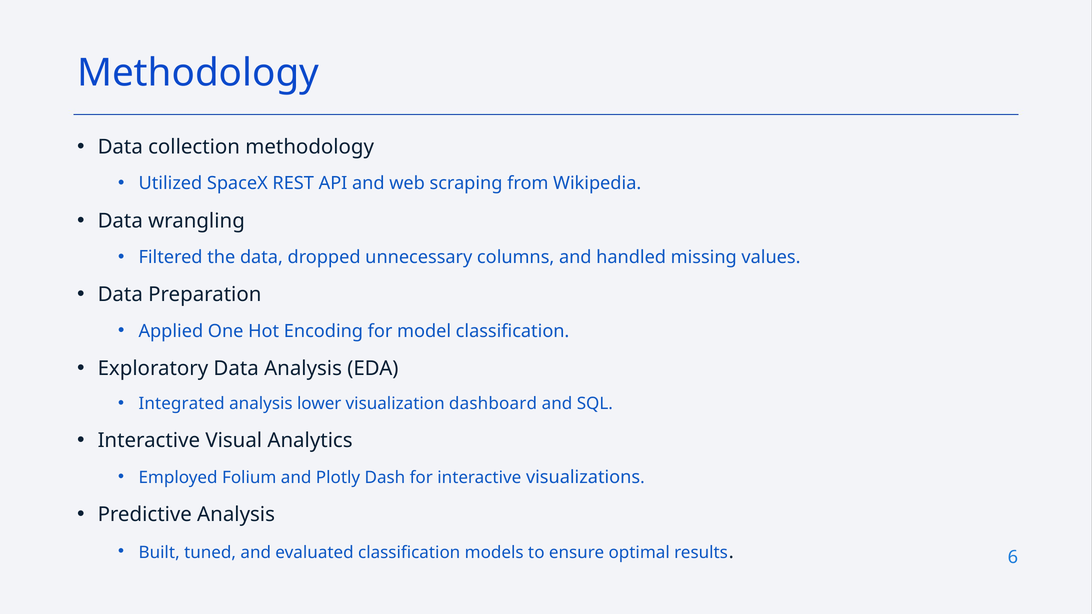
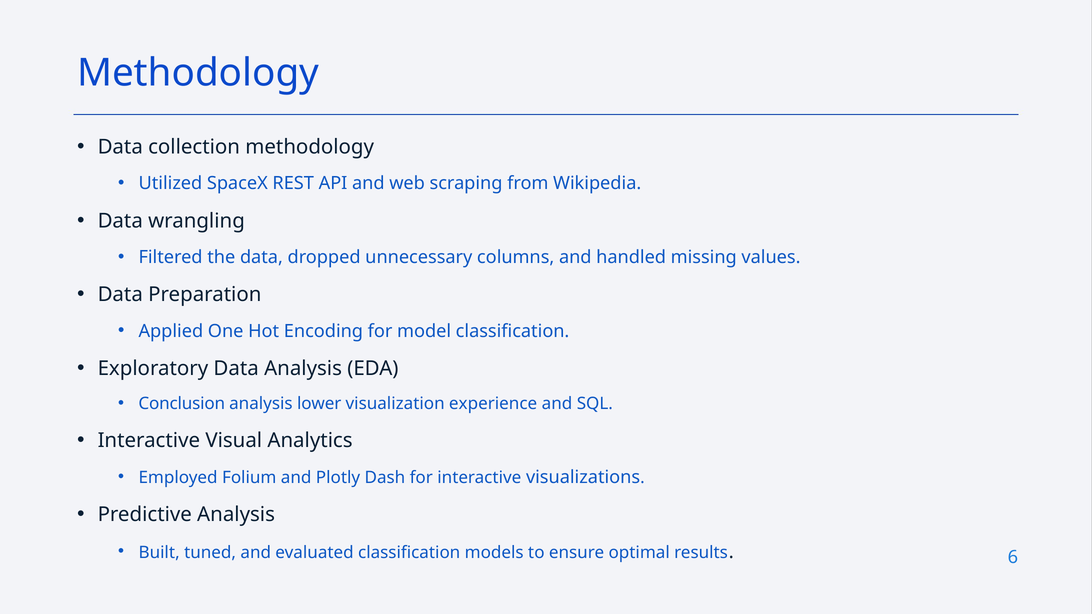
Integrated: Integrated -> Conclusion (182, 404)
dashboard: dashboard -> experience (493, 404)
